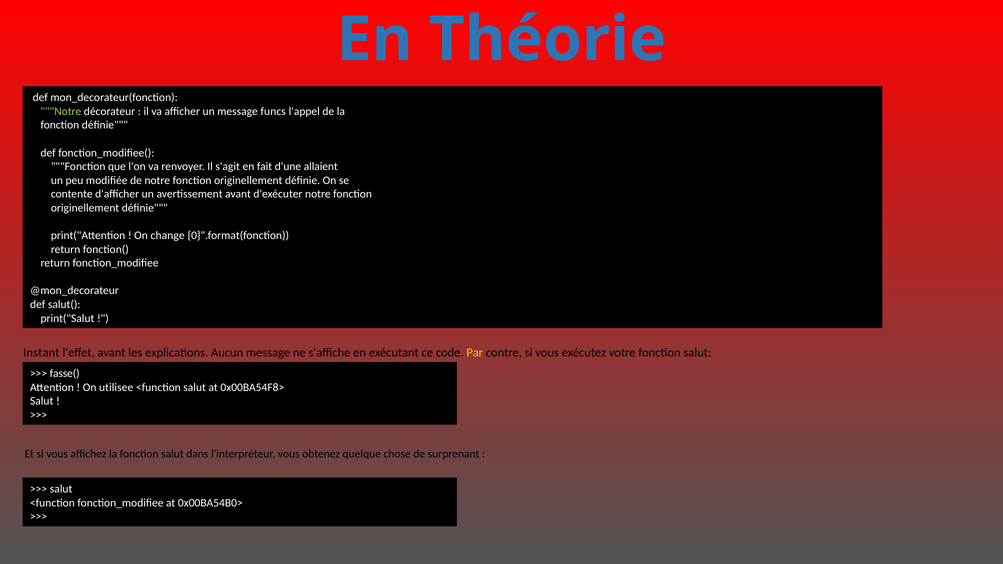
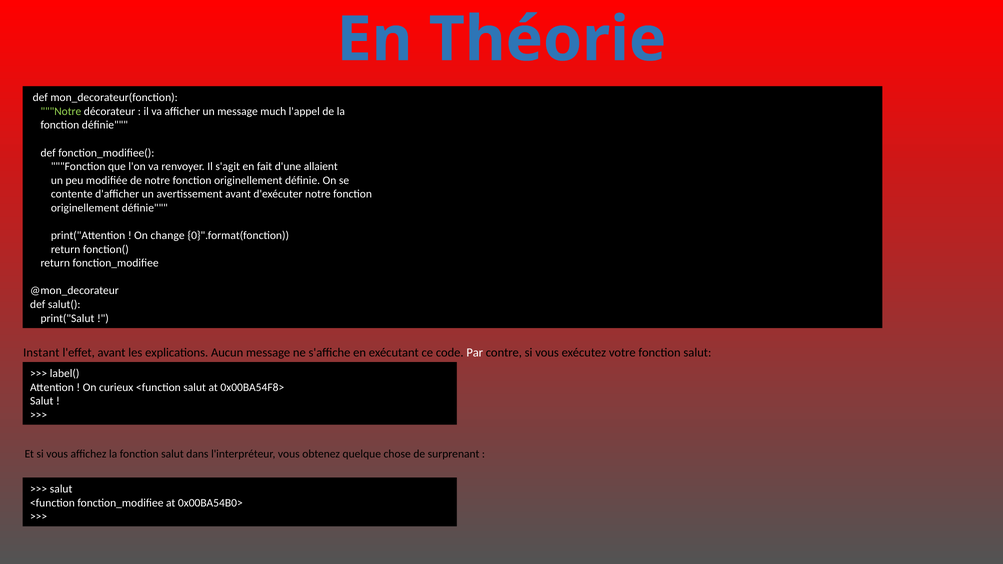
funcs: funcs -> much (273, 111)
Par colour: yellow -> white (475, 353)
fasse(: fasse( -> label( (65, 374)
utilisee: utilisee -> curieux (116, 387)
